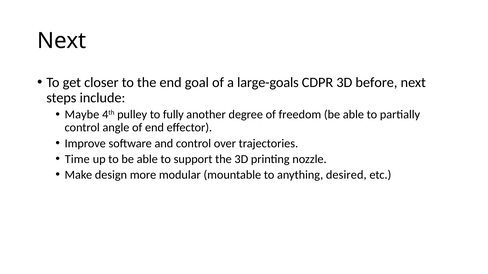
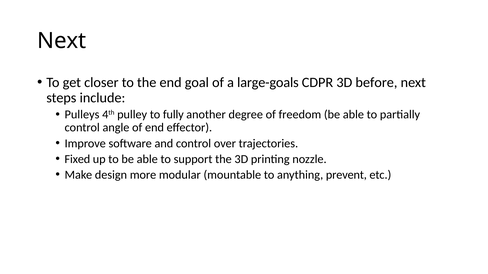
Maybe: Maybe -> Pulleys (82, 115)
Time: Time -> Fixed (77, 159)
desired: desired -> prevent (346, 175)
